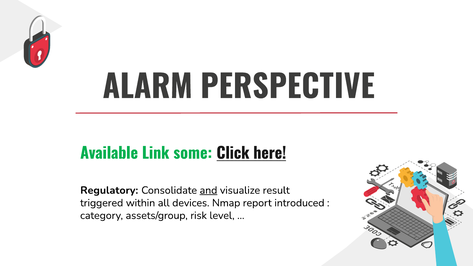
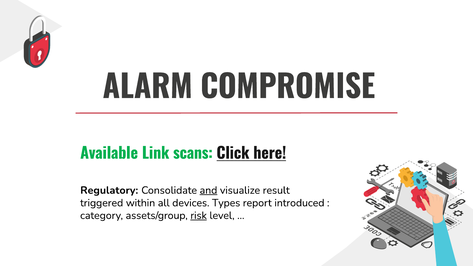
PERSPECTIVE: PERSPECTIVE -> COMPROMISE (288, 88)
some: some -> scans (193, 154)
Nmap: Nmap -> Types (226, 203)
risk underline: none -> present (199, 216)
